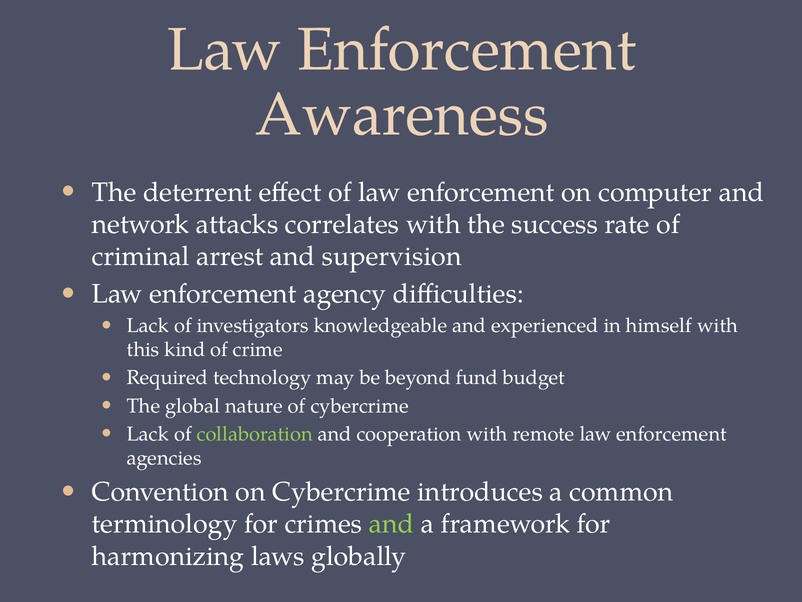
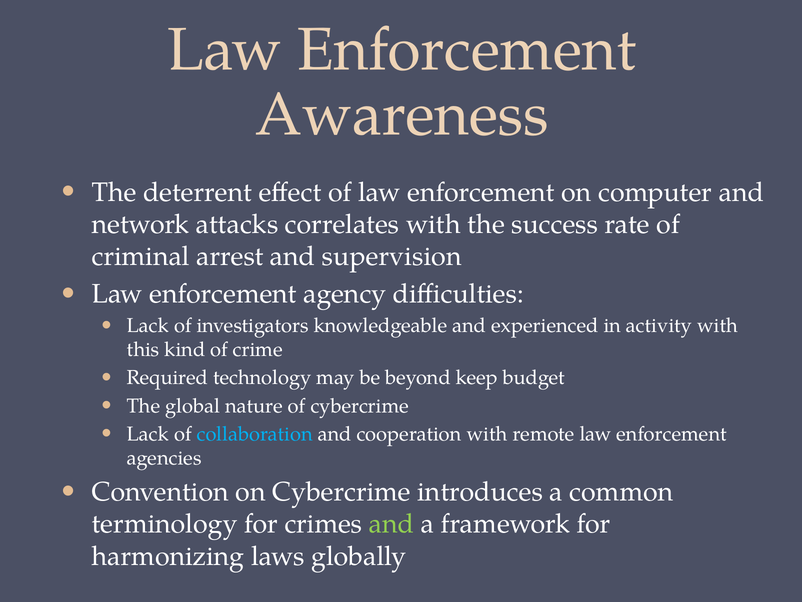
himself: himself -> activity (659, 325)
fund: fund -> keep (477, 378)
collaboration colour: light green -> light blue (255, 434)
